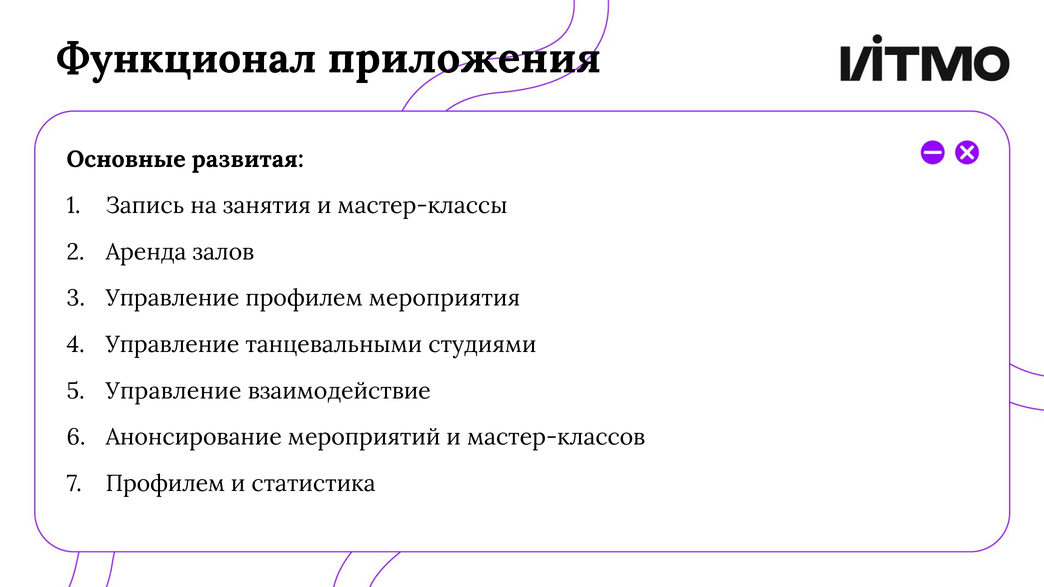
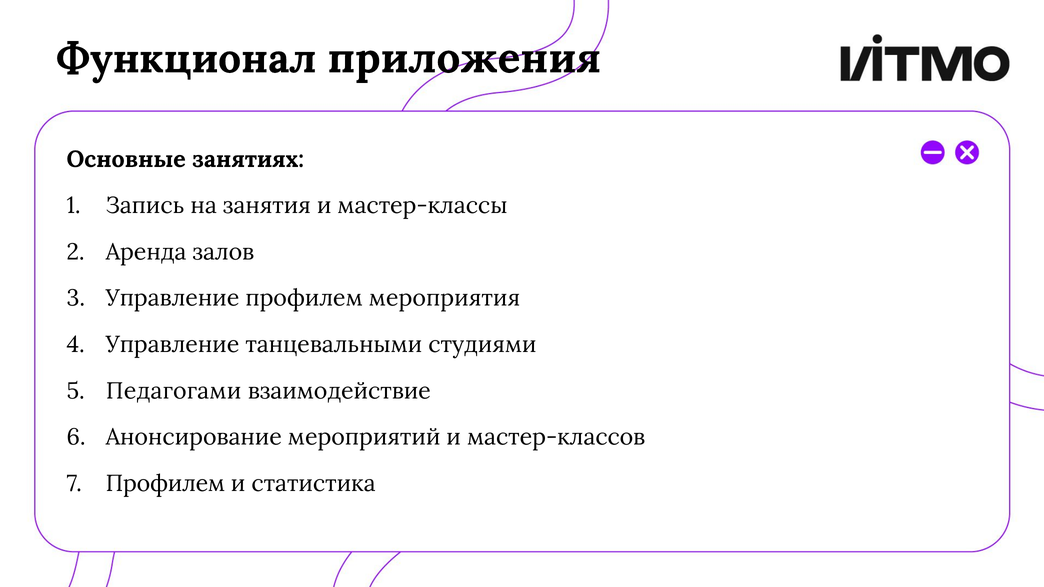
развитая: развитая -> занятиях (248, 159)
Управление: Управление -> Педагогами (174, 391)
